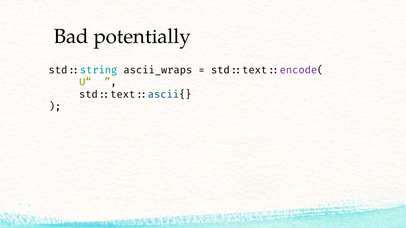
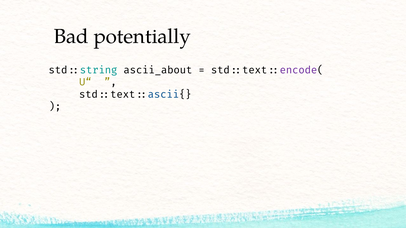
ascii_wraps: ascii_wraps -> ascii_about (158, 70)
